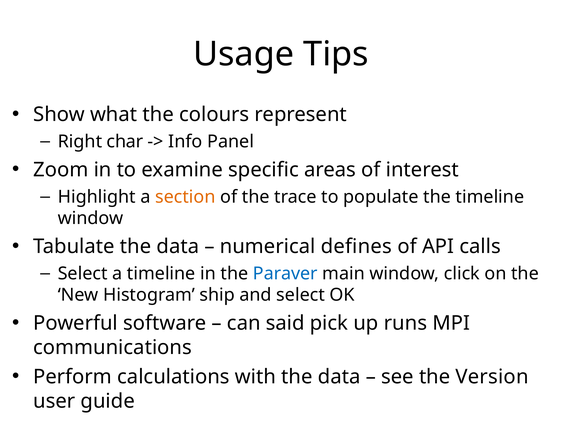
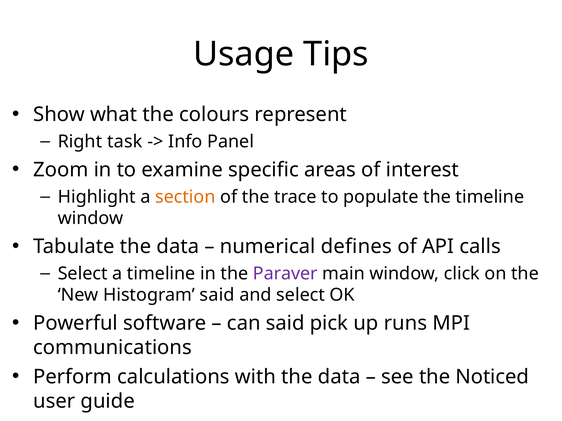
char: char -> task (125, 142)
Paraver colour: blue -> purple (285, 274)
Histogram ship: ship -> said (217, 295)
Version: Version -> Noticed (492, 377)
